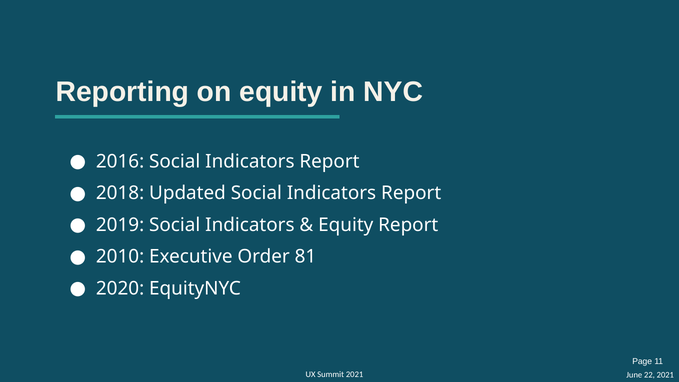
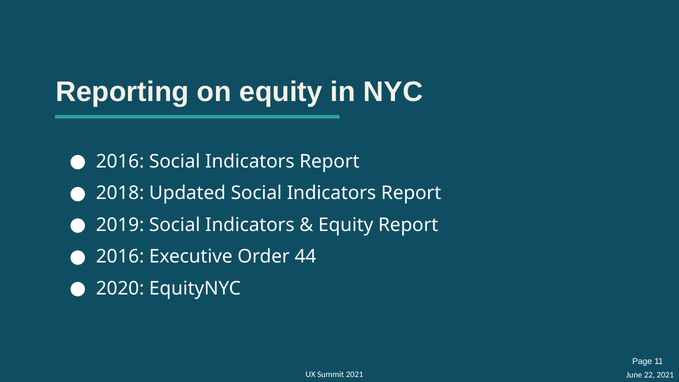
2010: 2010 -> 2016 (120, 257)
81: 81 -> 44 (305, 257)
